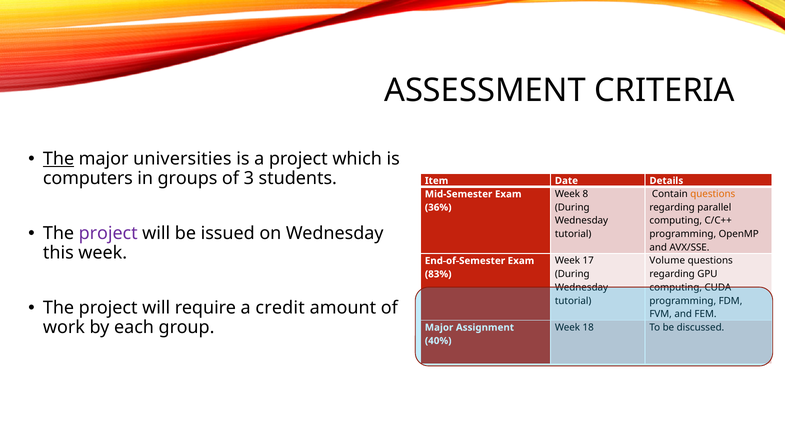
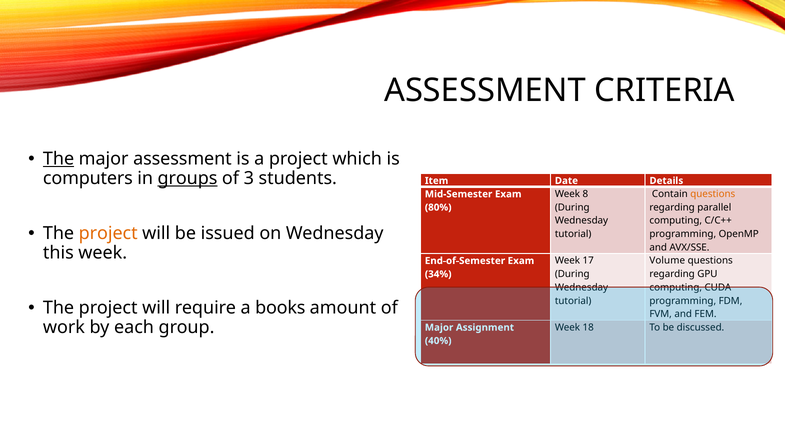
major universities: universities -> assessment (182, 159)
groups underline: none -> present (187, 179)
36%: 36% -> 80% (438, 208)
project colour: purple -> orange (108, 234)
83%: 83% -> 34% (438, 274)
credit: credit -> books (280, 308)
